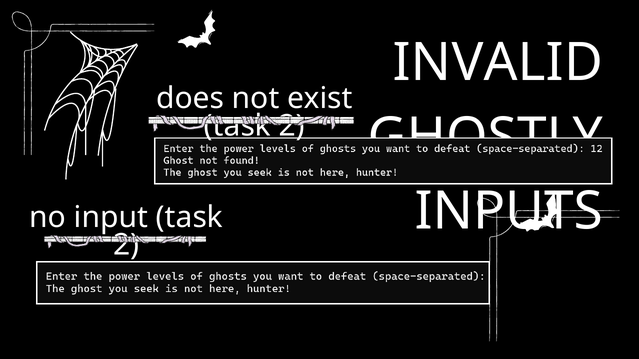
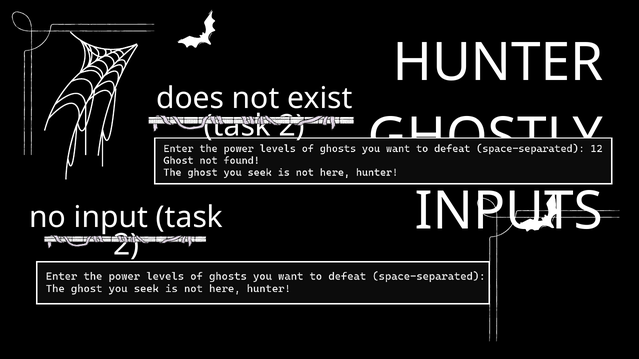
INVALID: INVALID -> HUNTER (498, 63)
